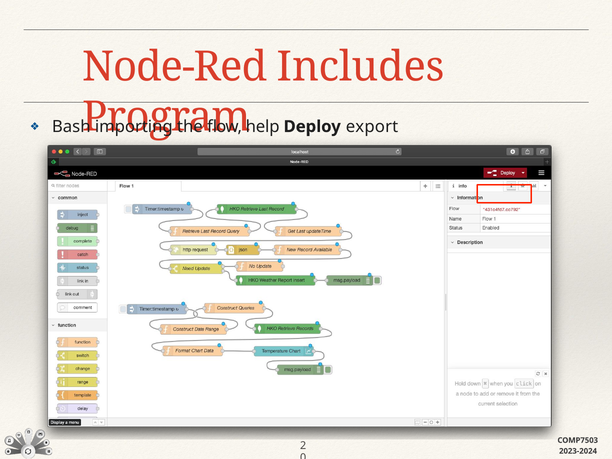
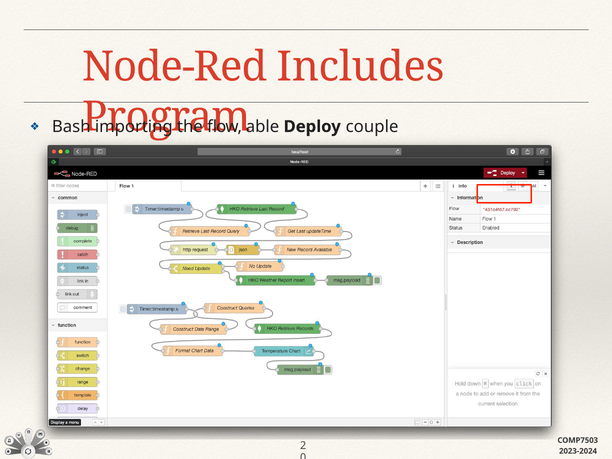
help: help -> able (263, 127)
export: export -> couple (372, 127)
